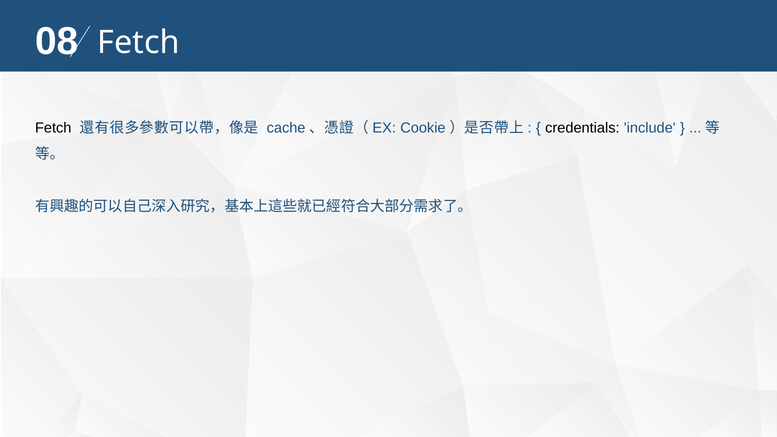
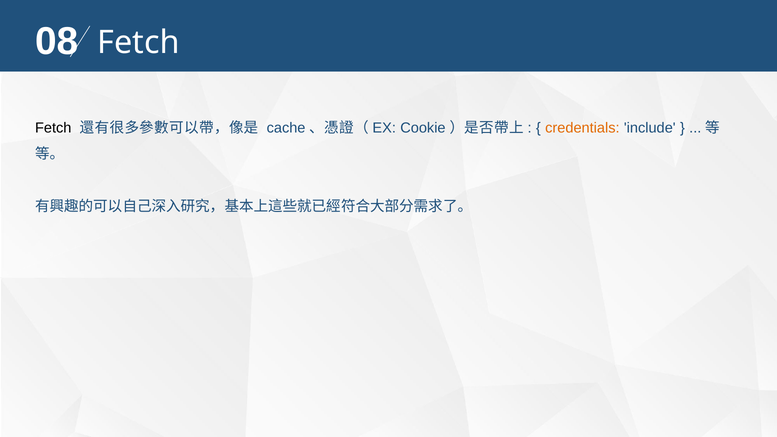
credentials colour: black -> orange (582, 128)
